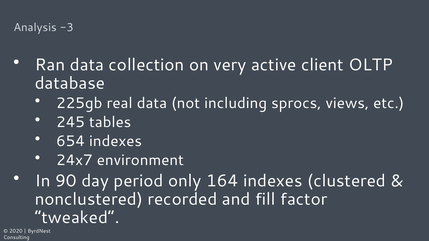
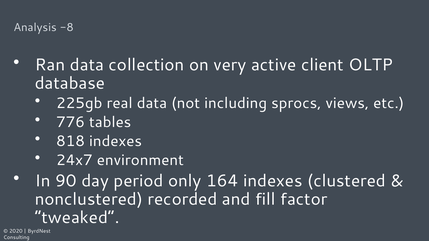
-3: -3 -> -8 (67, 28)
245: 245 -> 776 (71, 122)
654: 654 -> 818 (71, 141)
